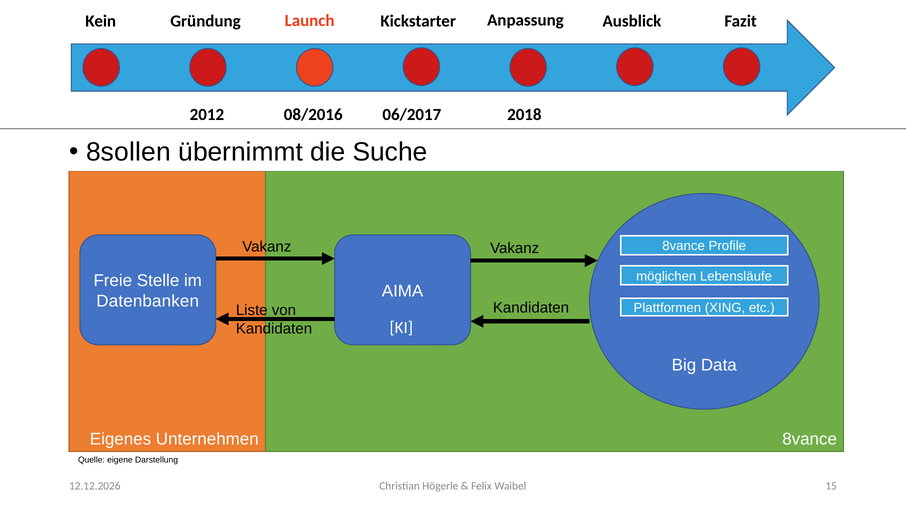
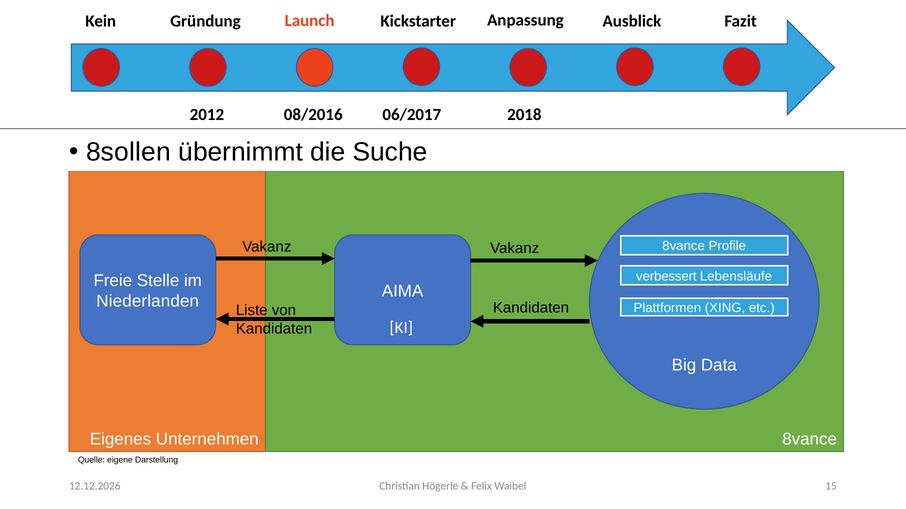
möglichen: möglichen -> verbessert (666, 277)
Datenbanken: Datenbanken -> Niederlanden (148, 302)
